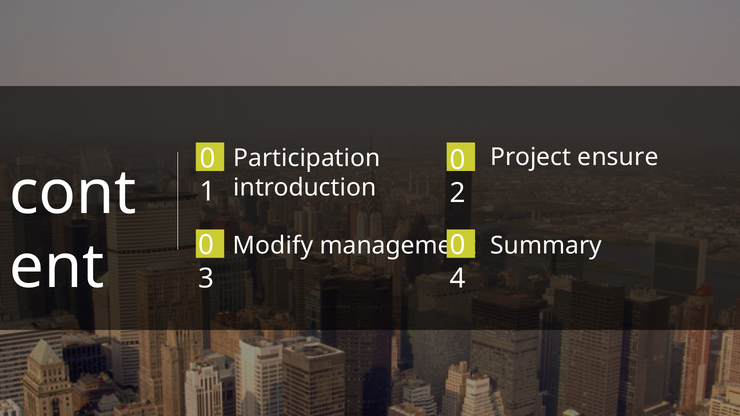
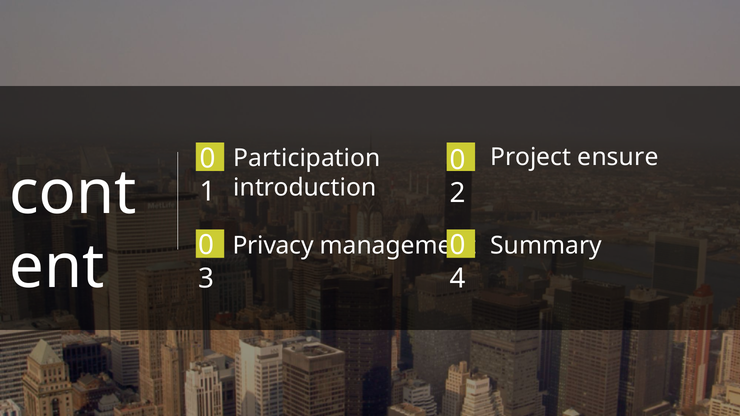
Modify: Modify -> Privacy (273, 246)
